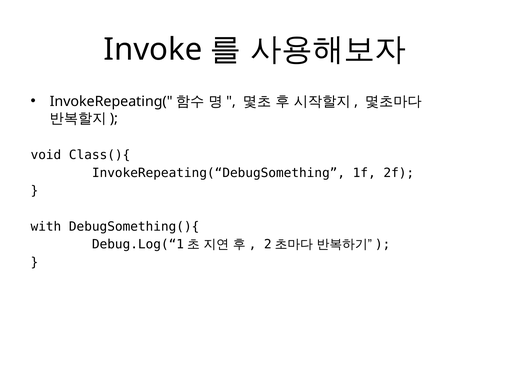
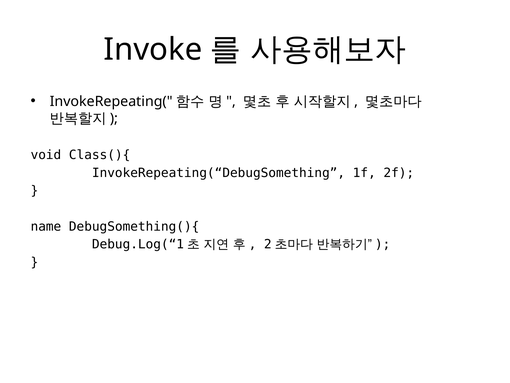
with: with -> name (46, 226)
